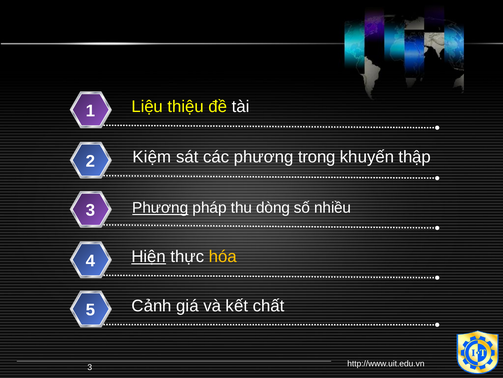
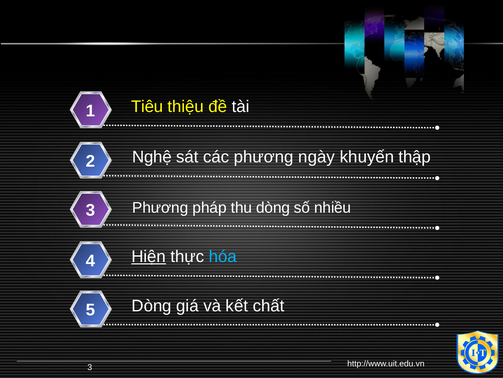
Liệu: Liệu -> Tiêu (147, 106)
Kiệm: Kiệm -> Nghệ (152, 157)
trong: trong -> ngày (317, 157)
Phương underline: present -> none (160, 207)
hóa colour: yellow -> light blue (223, 256)
Cảnh: Cảnh -> Dòng (152, 305)
